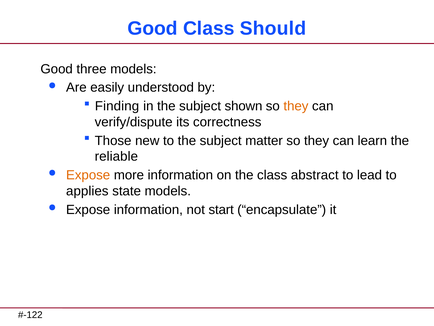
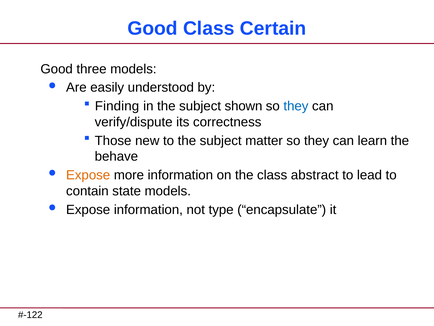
Should: Should -> Certain (273, 28)
they colour: orange -> blue (296, 106)
reliable: reliable -> behave (116, 156)
applies: applies -> contain (87, 191)
start: start -> type (221, 209)
